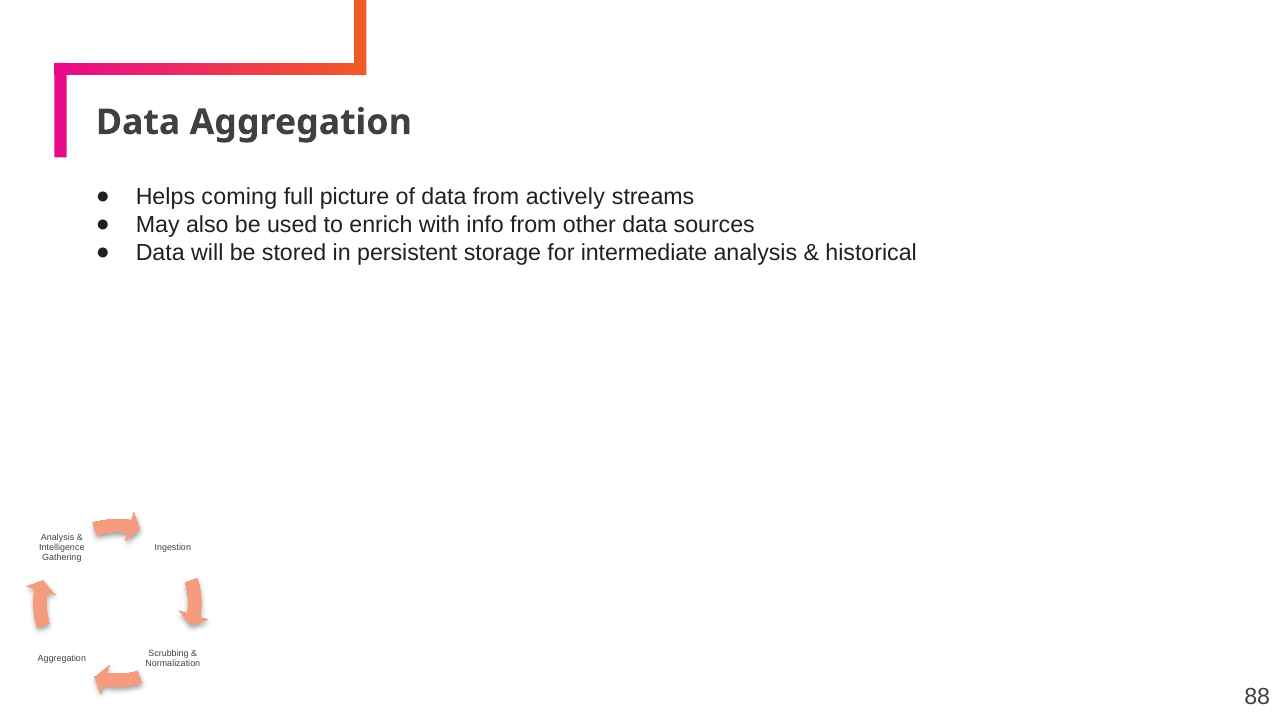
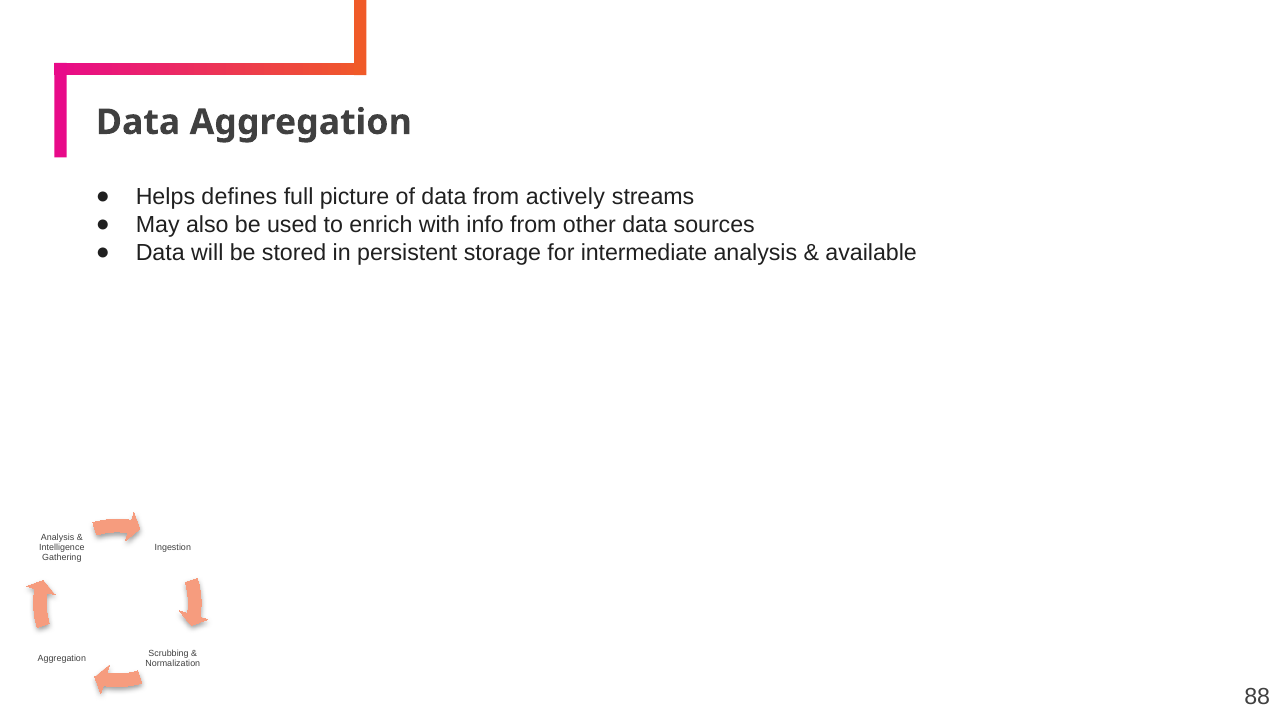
coming: coming -> defines (239, 197)
historical: historical -> available (871, 253)
